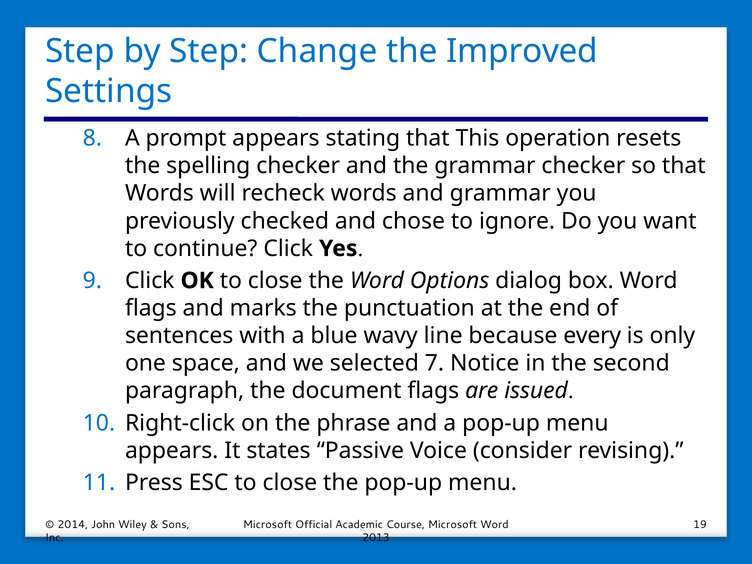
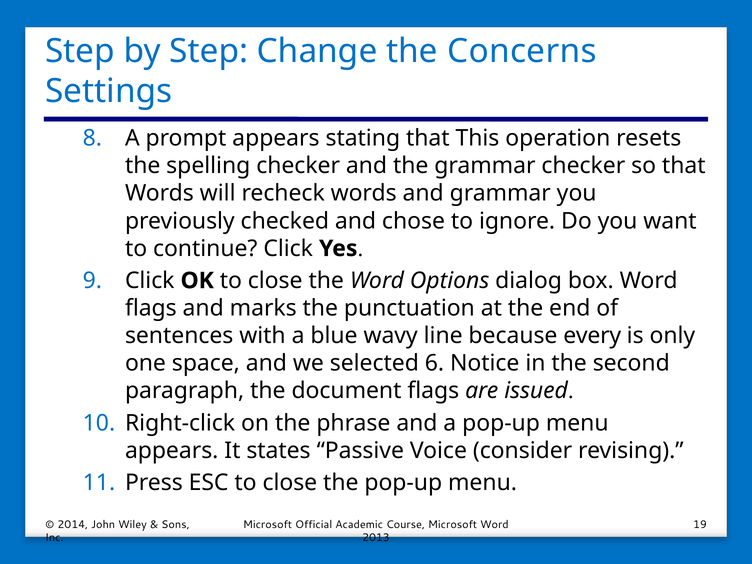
Improved: Improved -> Concerns (522, 51)
7: 7 -> 6 (434, 363)
